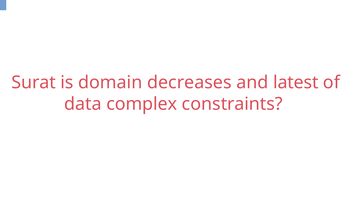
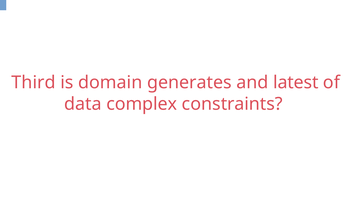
Surat: Surat -> Third (34, 83)
decreases: decreases -> generates (189, 83)
